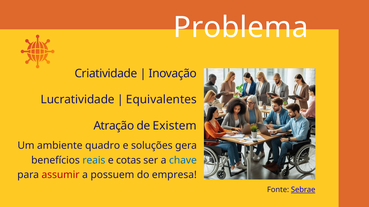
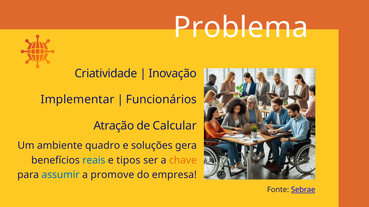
Lucratividade: Lucratividade -> Implementar (78, 100)
Equivalentes: Equivalentes -> Funcionários (161, 100)
Existem: Existem -> Calcular (175, 126)
cotas: cotas -> tipos (128, 161)
chave colour: blue -> orange (183, 161)
assumir colour: red -> blue (61, 175)
possuem: possuem -> promove (112, 175)
